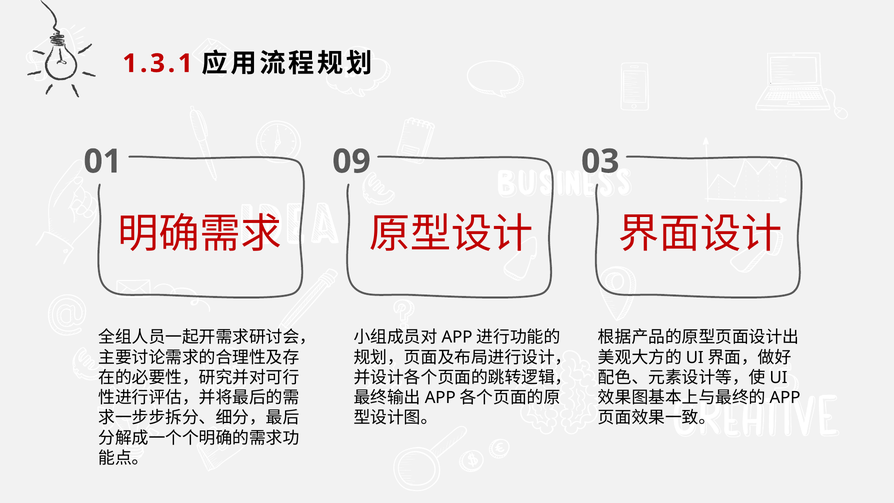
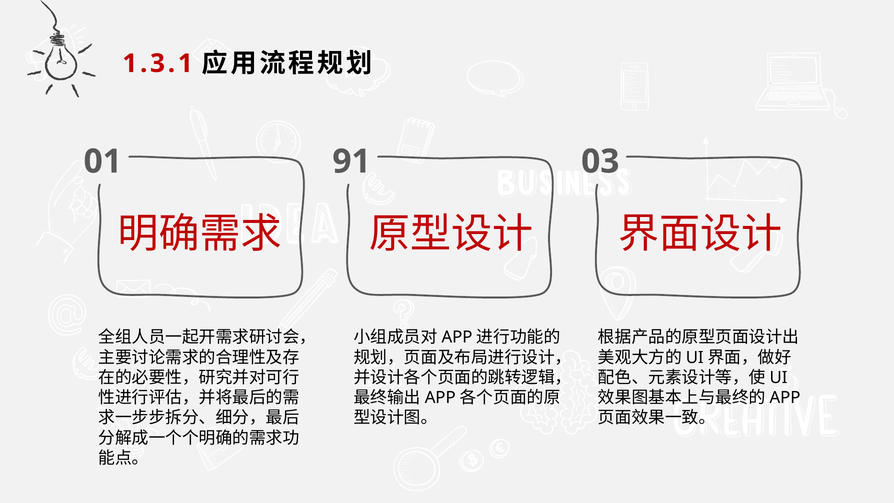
09: 09 -> 91 (352, 161)
